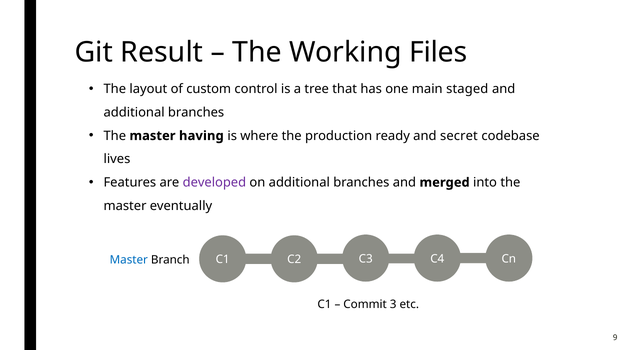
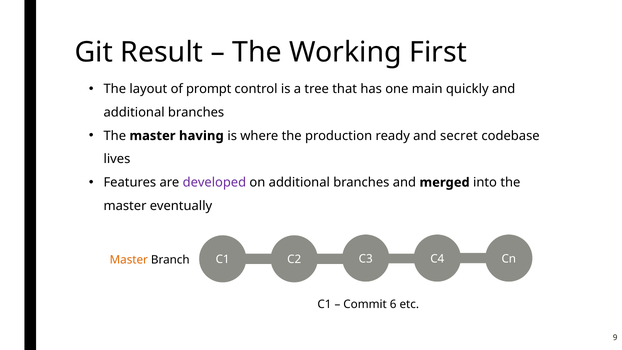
Files: Files -> First (438, 52)
custom: custom -> prompt (209, 89)
staged: staged -> quickly (467, 89)
Master colour: blue -> orange (129, 260)
3: 3 -> 6 (393, 304)
